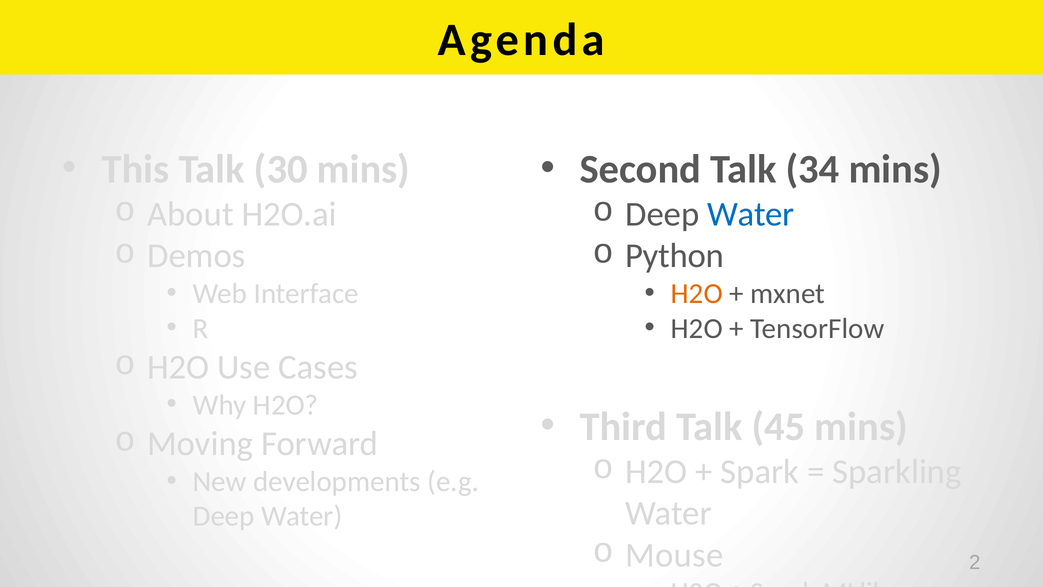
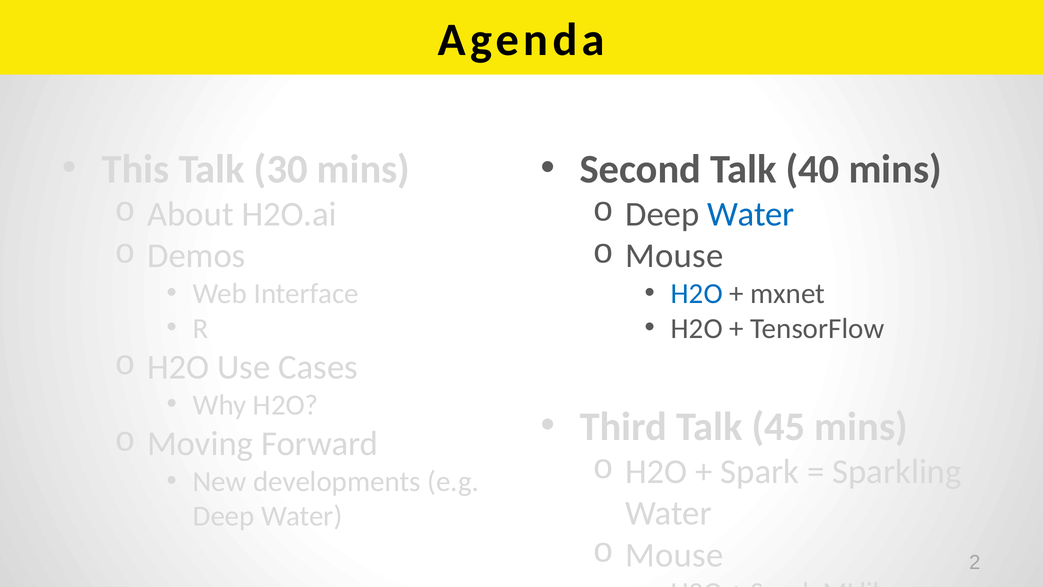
34: 34 -> 40 (813, 169)
Python: Python -> Mouse (674, 256)
H2O colour: orange -> blue (697, 294)
